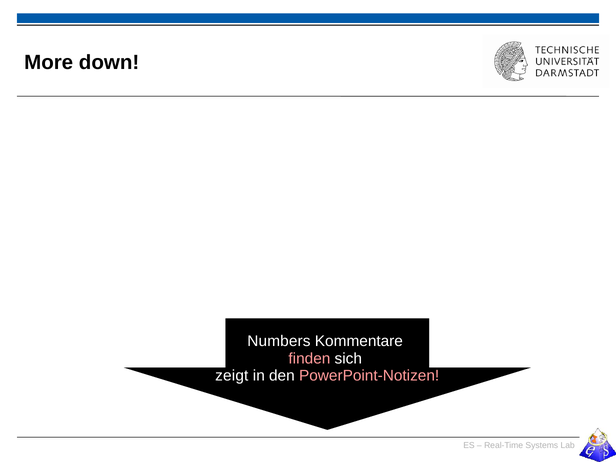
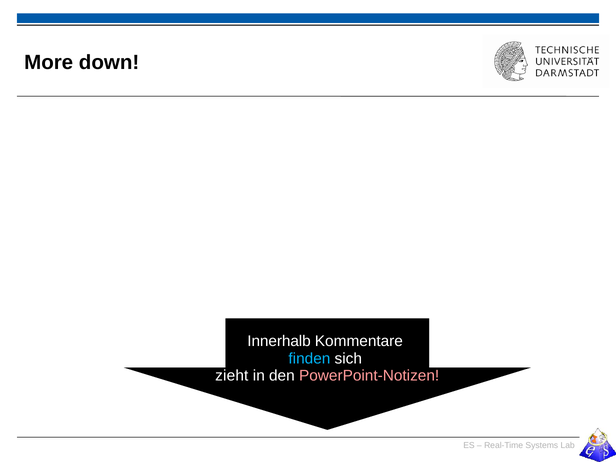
Numbers: Numbers -> Innerhalb (279, 341)
finden colour: pink -> light blue (309, 359)
zeigt: zeigt -> zieht (232, 376)
